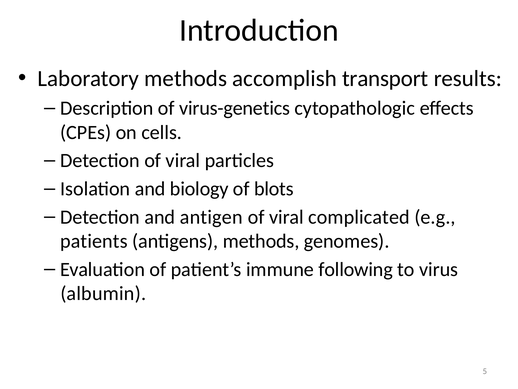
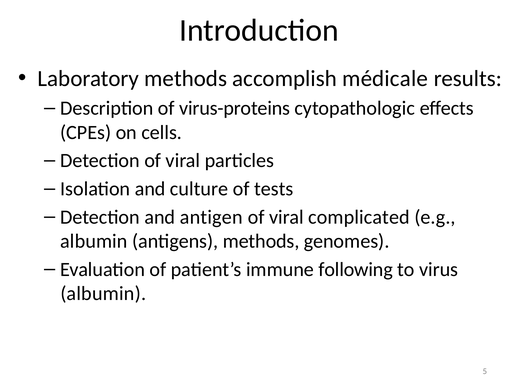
transport: transport -> médicale (385, 78)
virus-genetics: virus-genetics -> virus-proteins (235, 108)
biology: biology -> culture (199, 189)
blots: blots -> tests (274, 189)
patients: patients -> albumin (94, 241)
